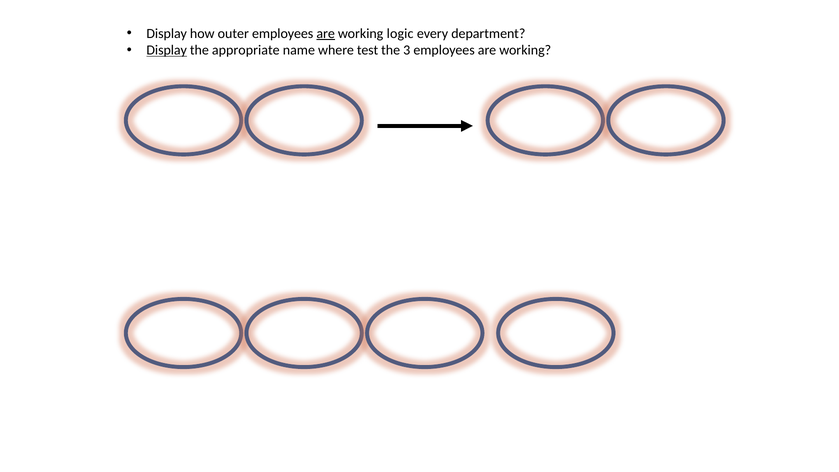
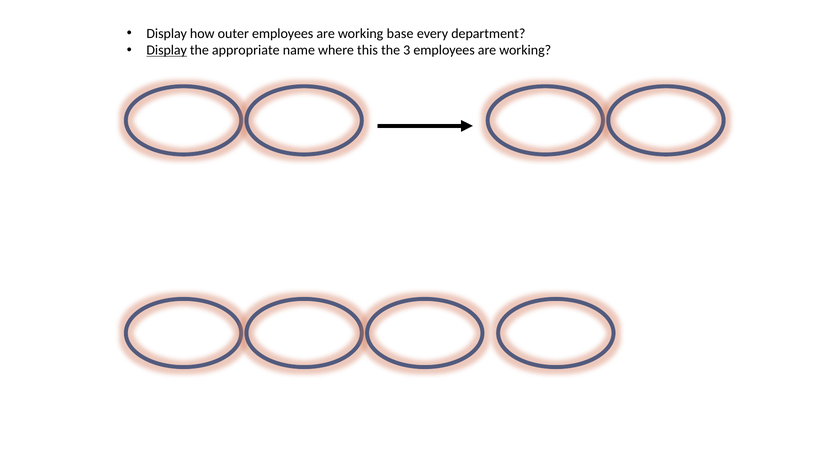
are underline: present -> none (326, 33)
logic: logic -> base (400, 33)
test: test -> this (367, 50)
